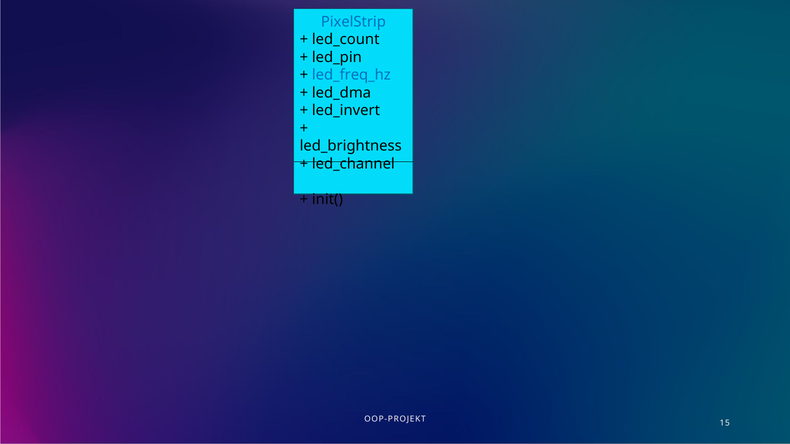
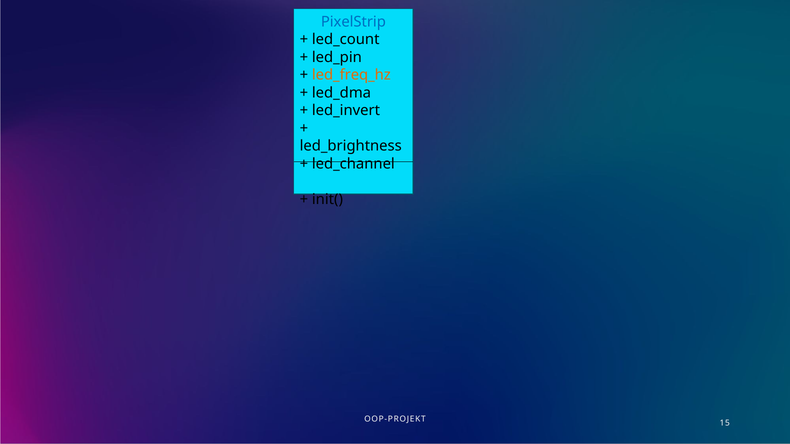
led_freq_hz colour: blue -> orange (351, 75)
